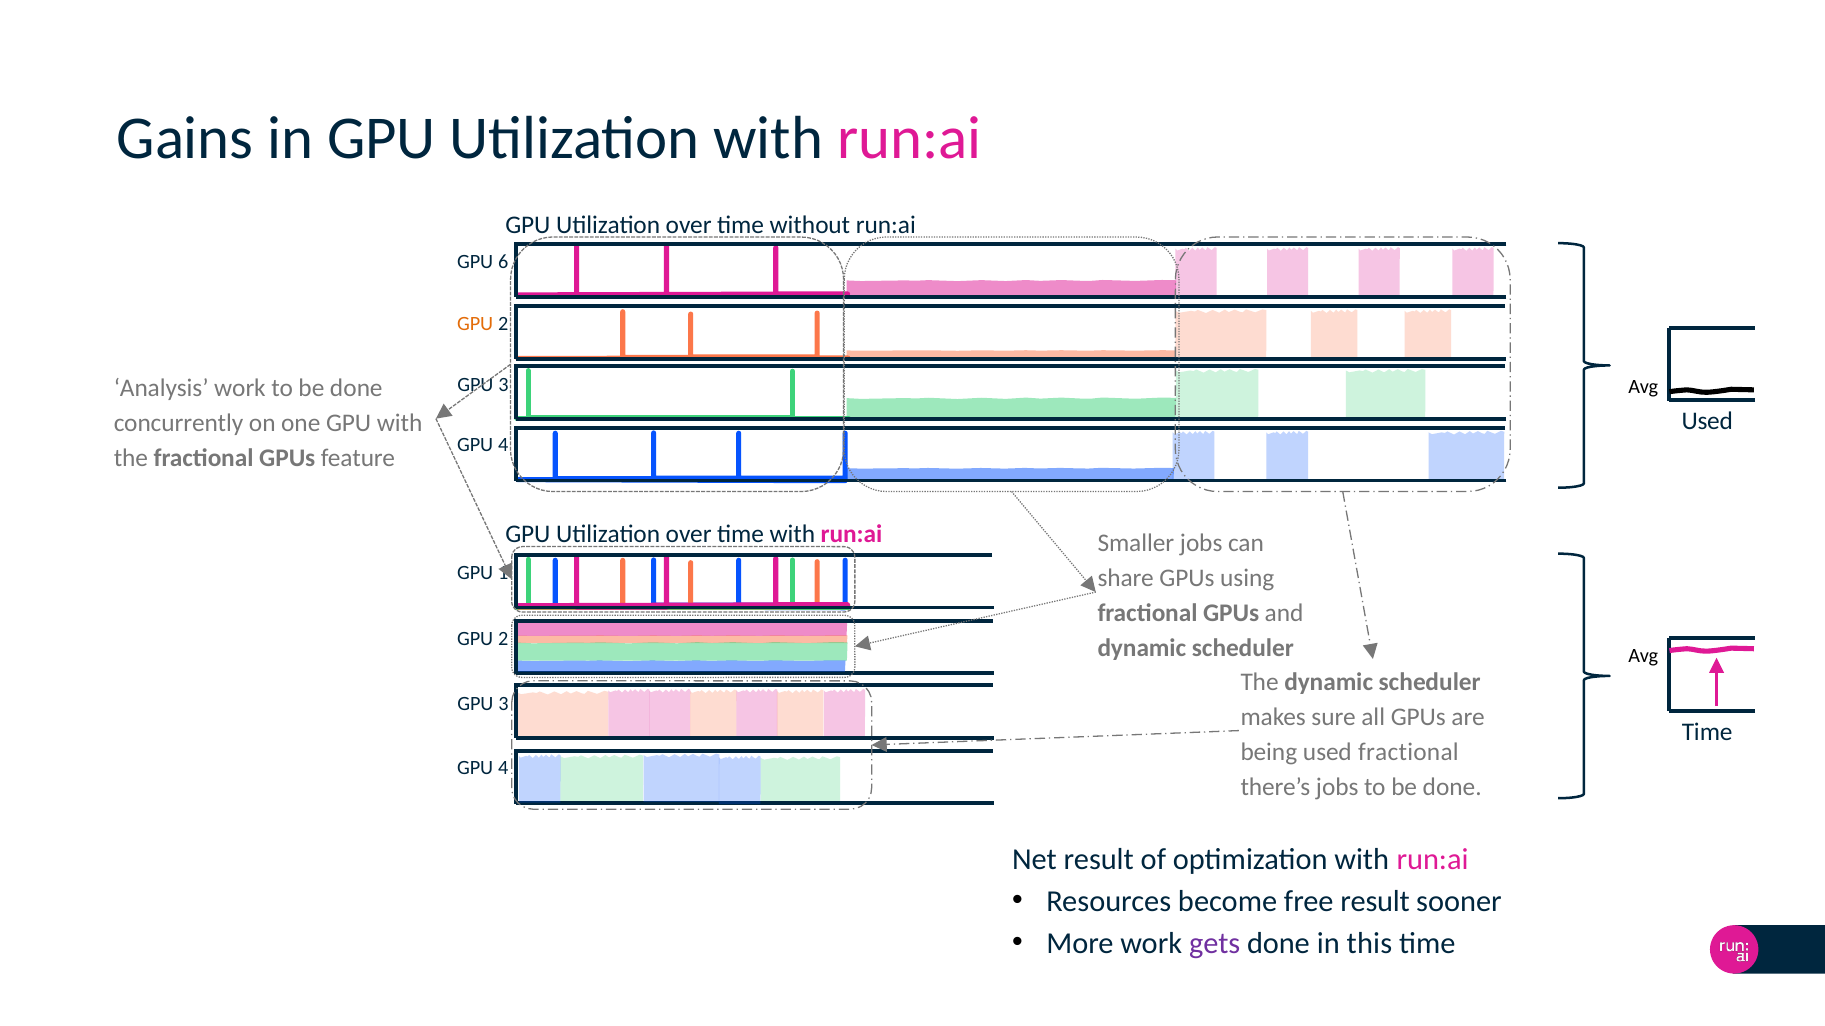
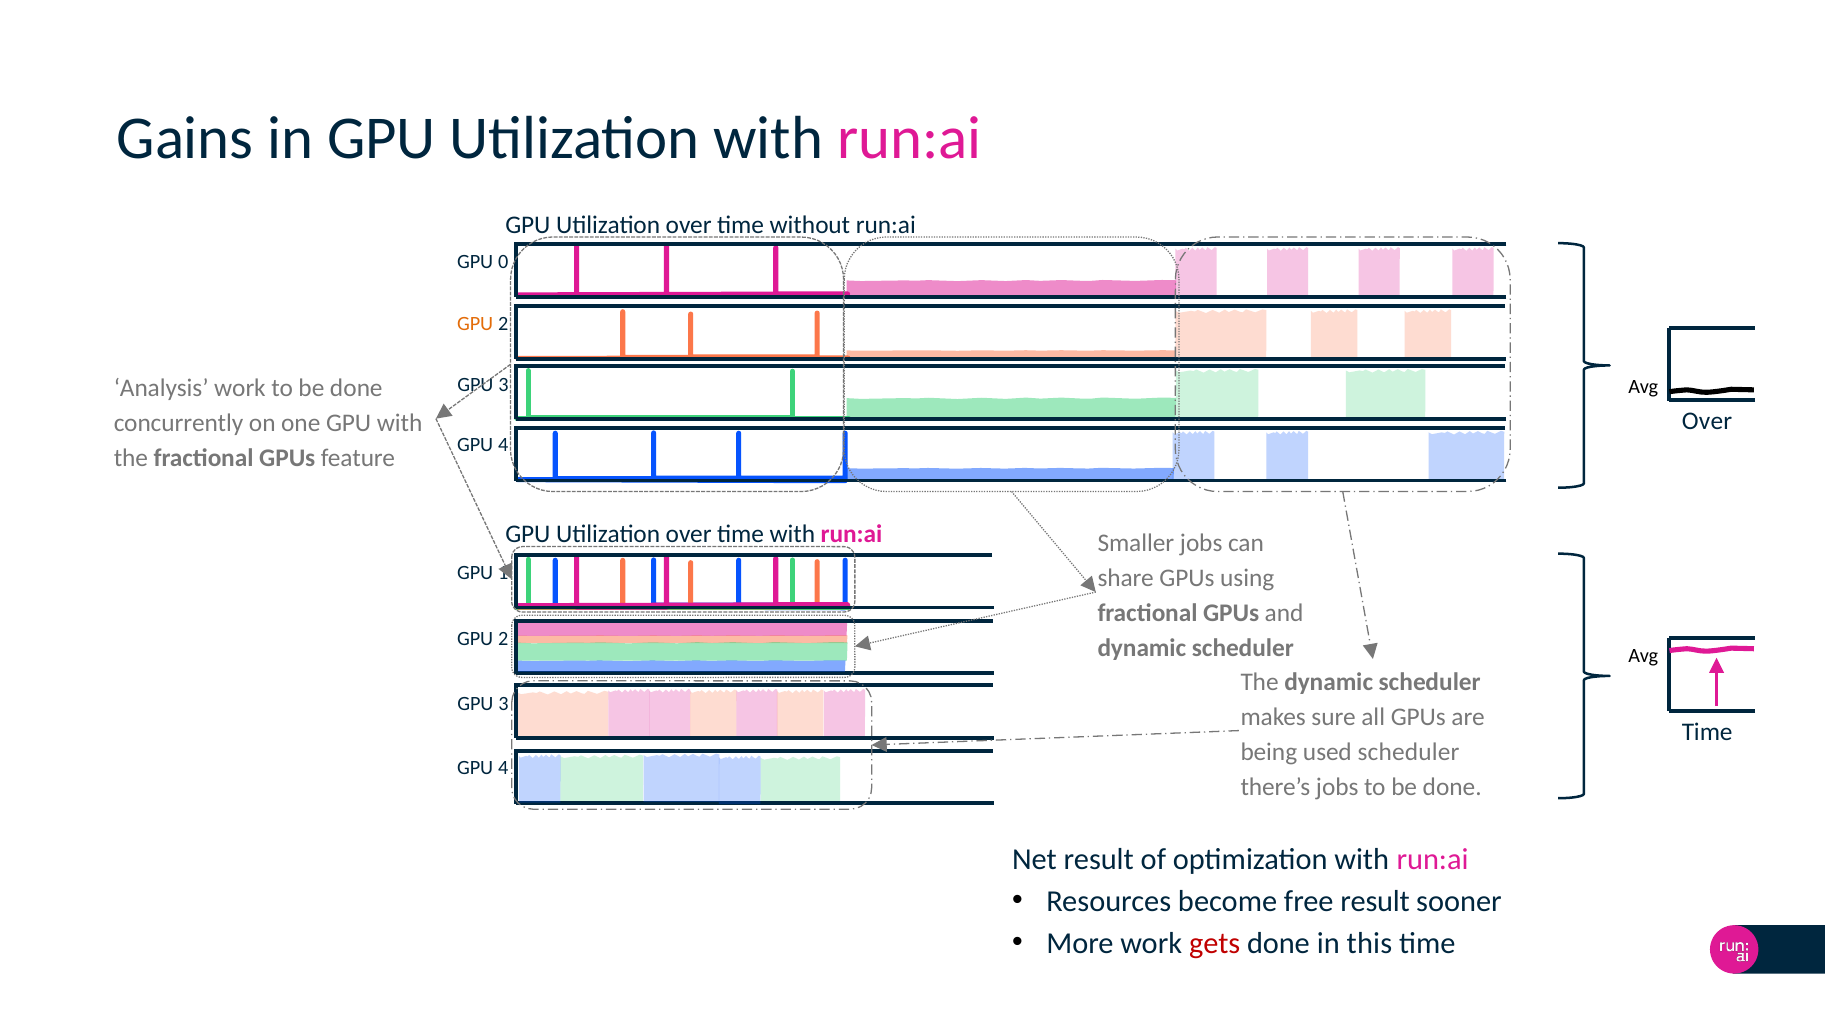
6: 6 -> 0 (503, 262)
Used: Used -> Over (1707, 422)
used fractional: fractional -> scheduler (1409, 753)
gets colour: purple -> red (1215, 944)
